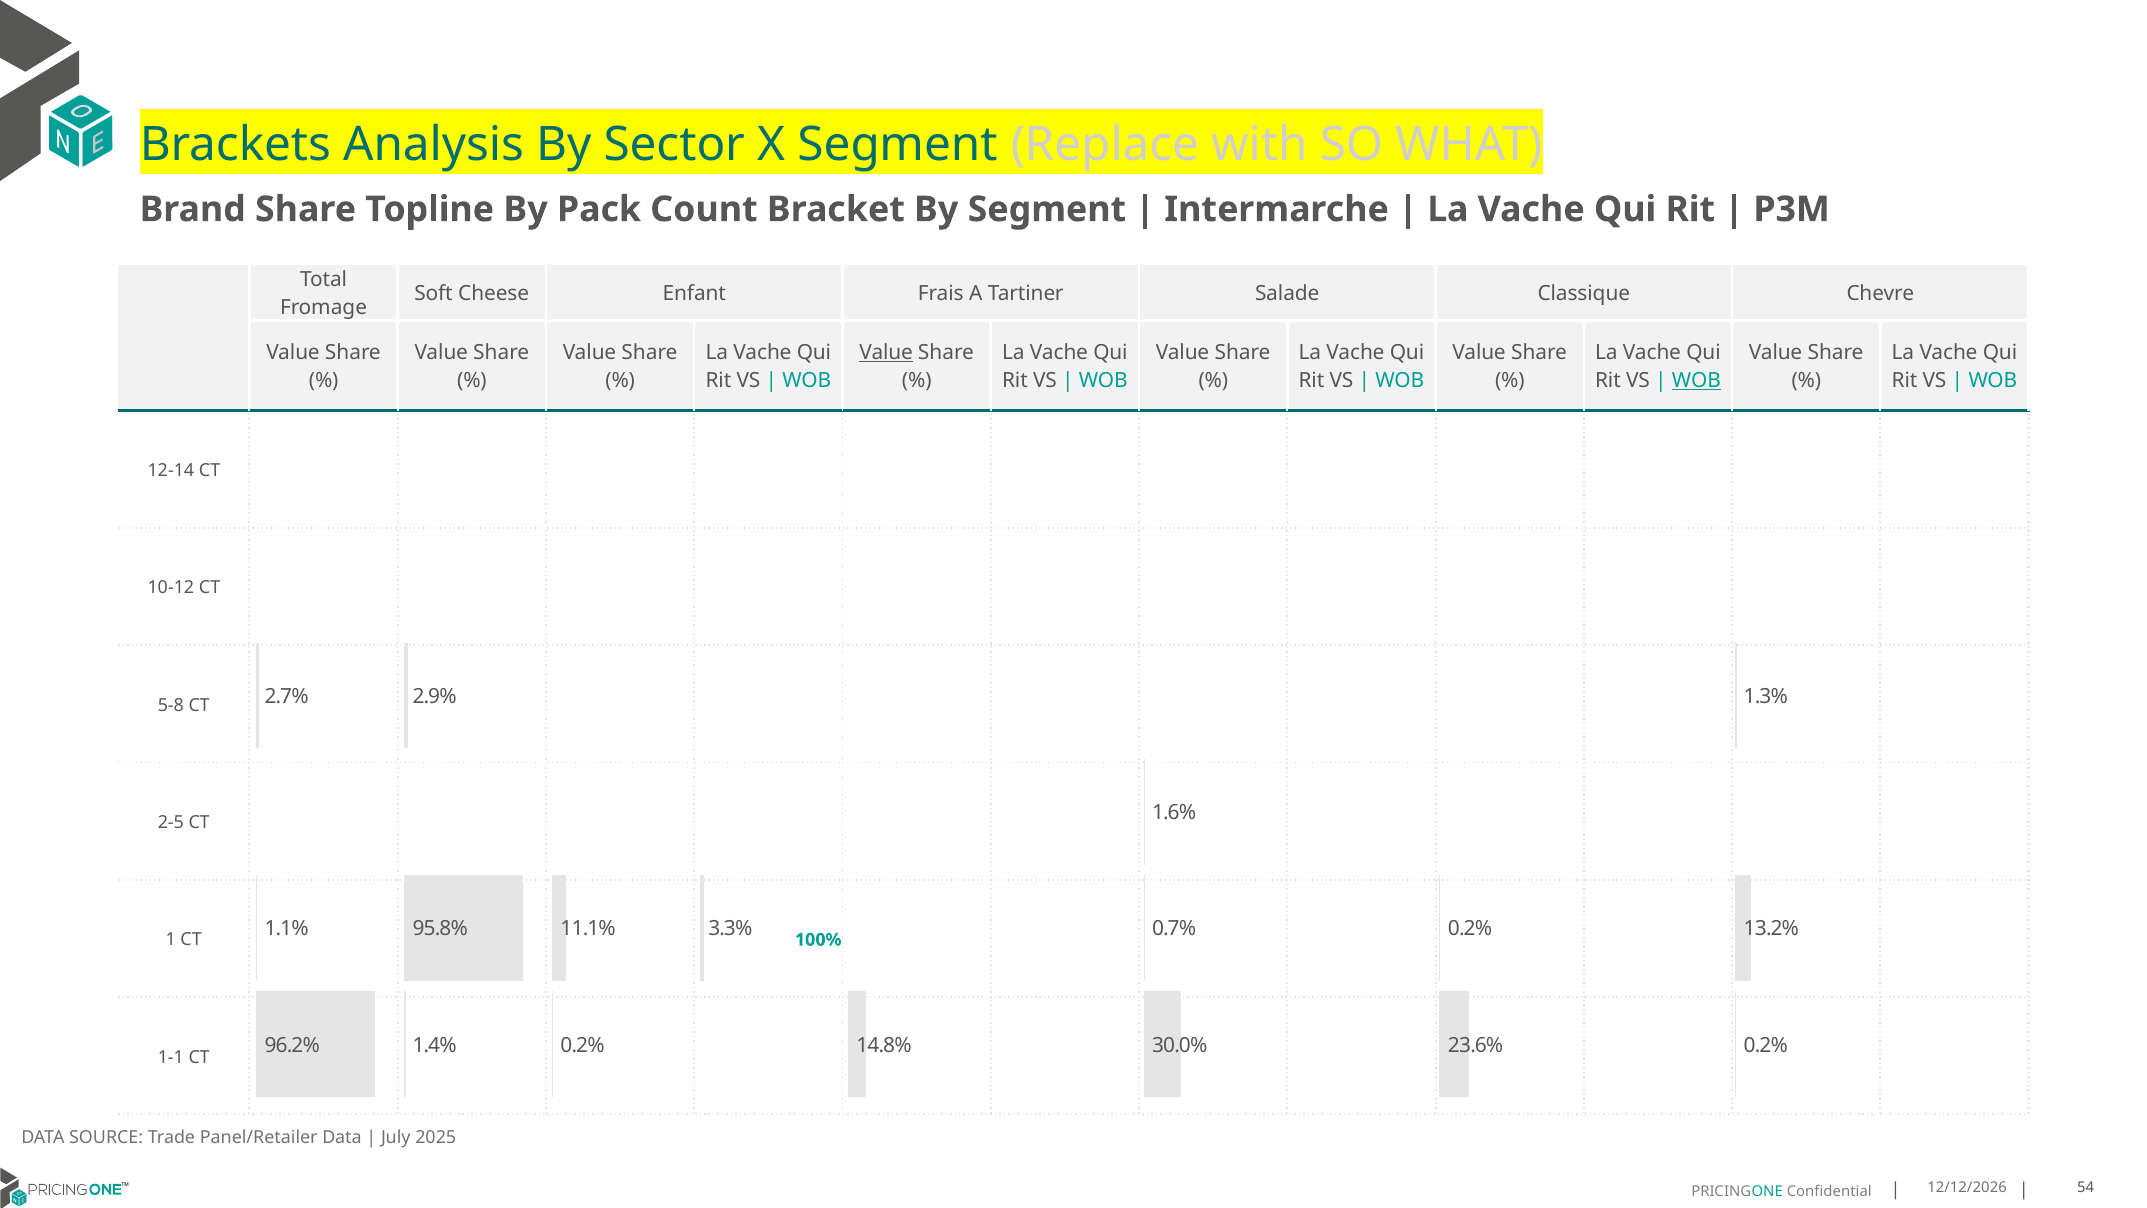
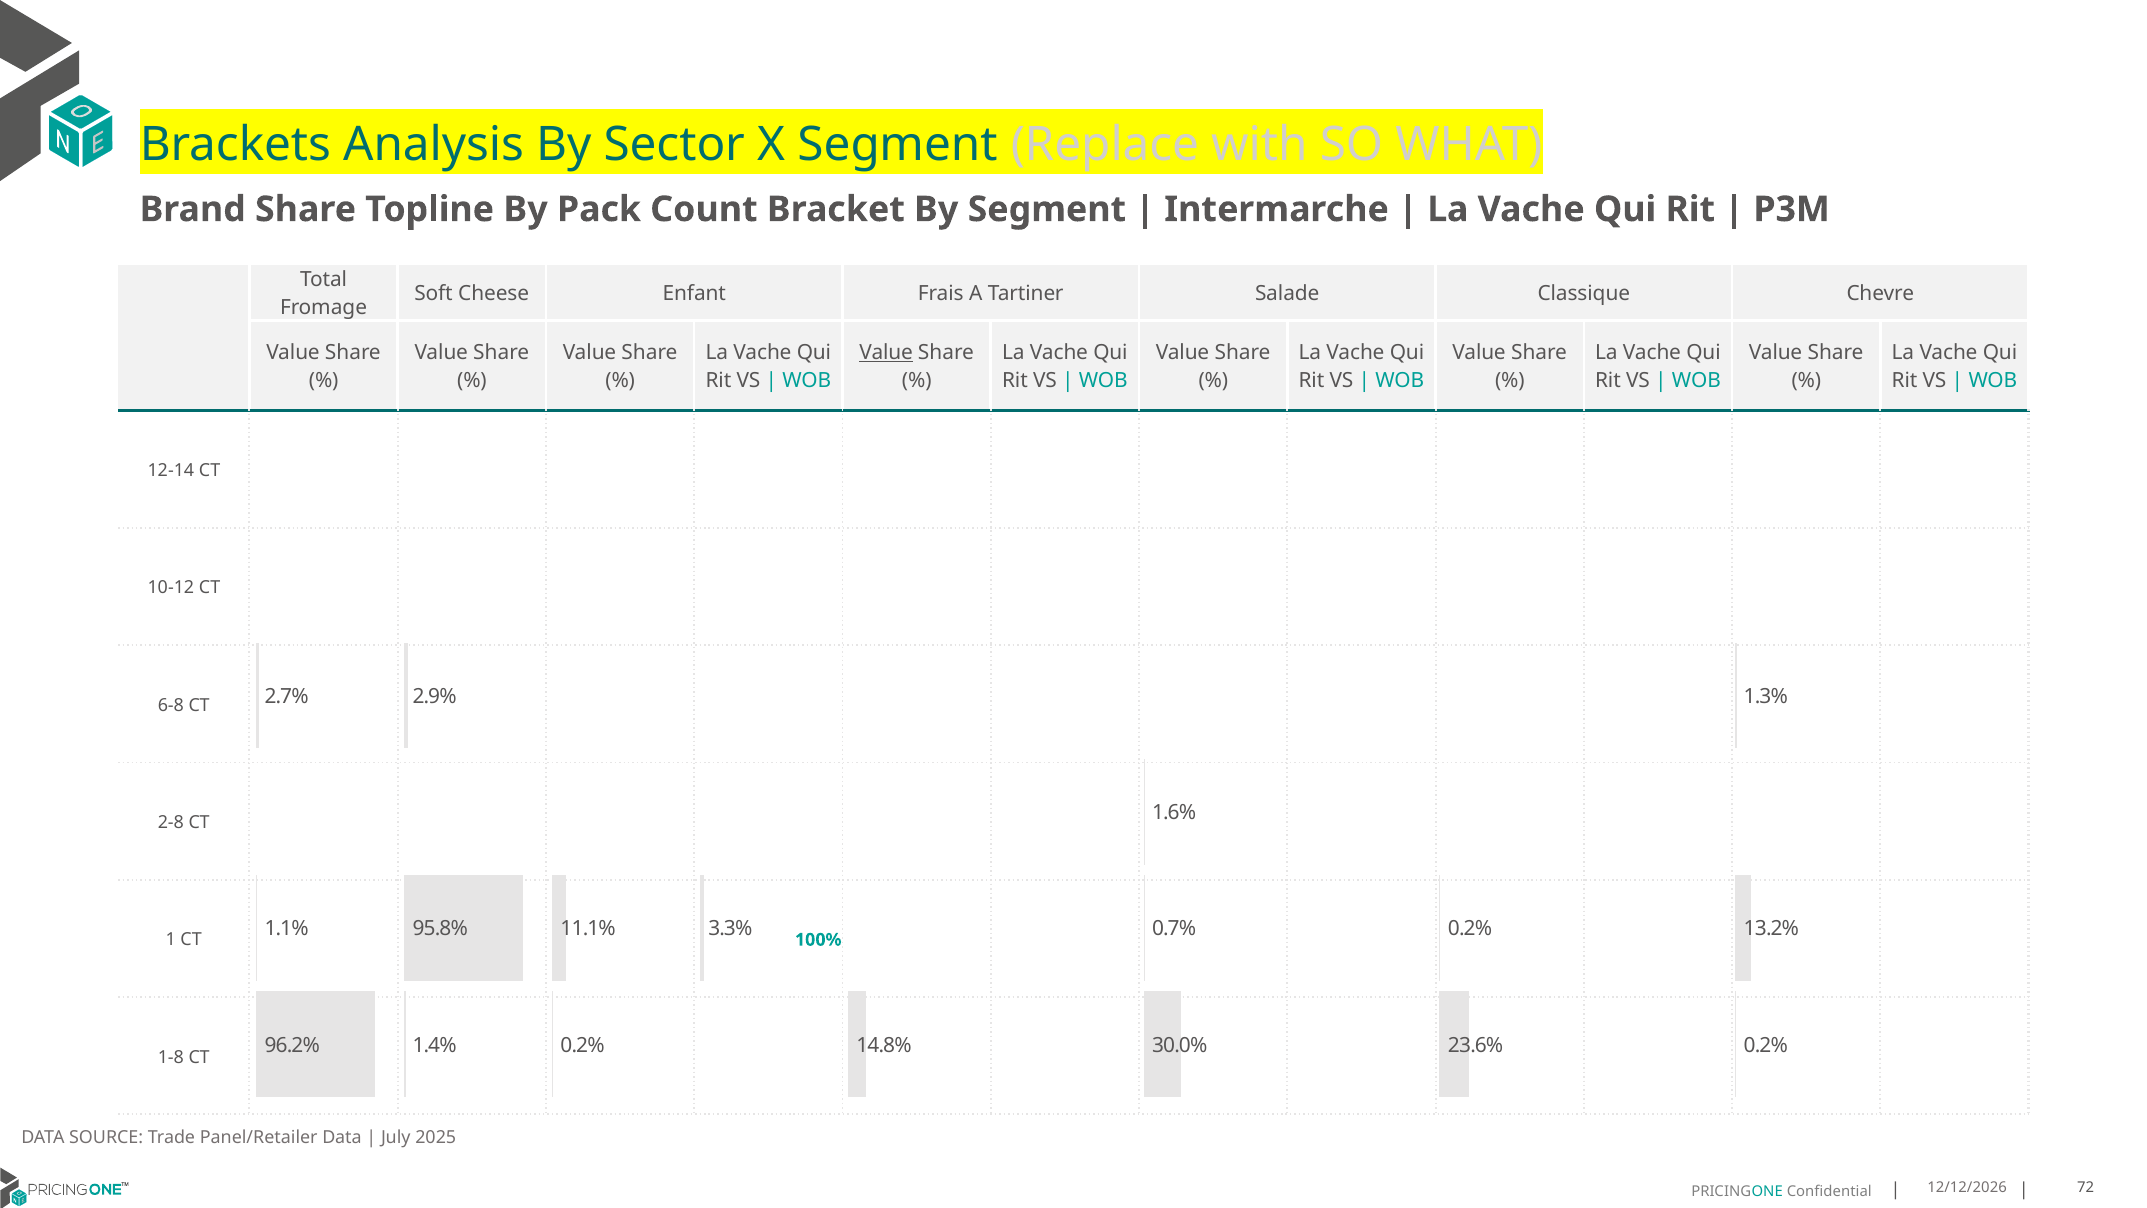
WOB underline: present -> none (1696, 381)
5-8: 5-8 -> 6-8 (171, 705)
2-5: 2-5 -> 2-8 (171, 822)
1-1: 1-1 -> 1-8 (171, 1057)
54: 54 -> 72 (2086, 1187)
